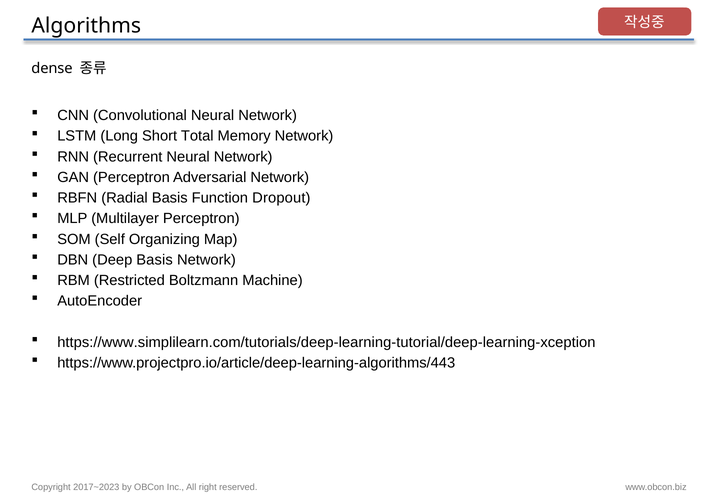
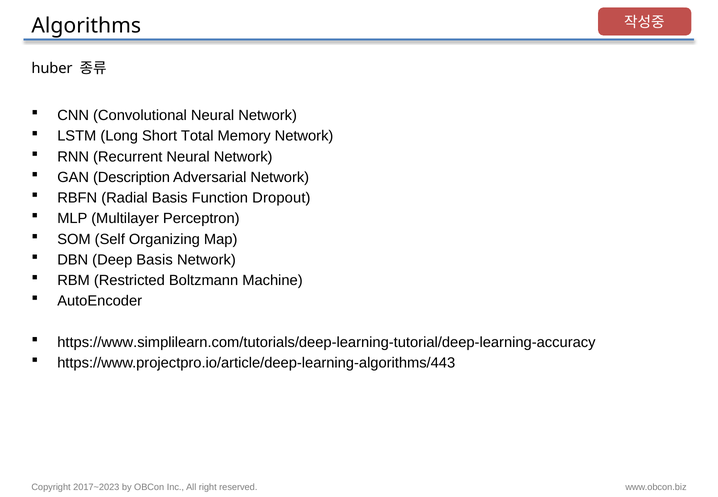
dense: dense -> huber (52, 69)
GAN Perceptron: Perceptron -> Description (132, 177)
https://www.simplilearn.com/tutorials/deep-learning-tutorial/deep-learning-xception: https://www.simplilearn.com/tutorials/deep-learning-tutorial/deep-learning-xception -> https://www.simplilearn.com/tutorials/deep-learning-tutorial/deep-learning-accuracy (326, 342)
